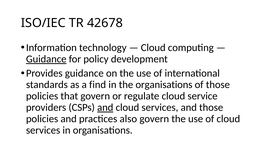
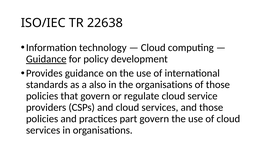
42678: 42678 -> 22638 (105, 23)
find: find -> also (98, 85)
and underline: present -> none (105, 108)
also: also -> part (128, 119)
